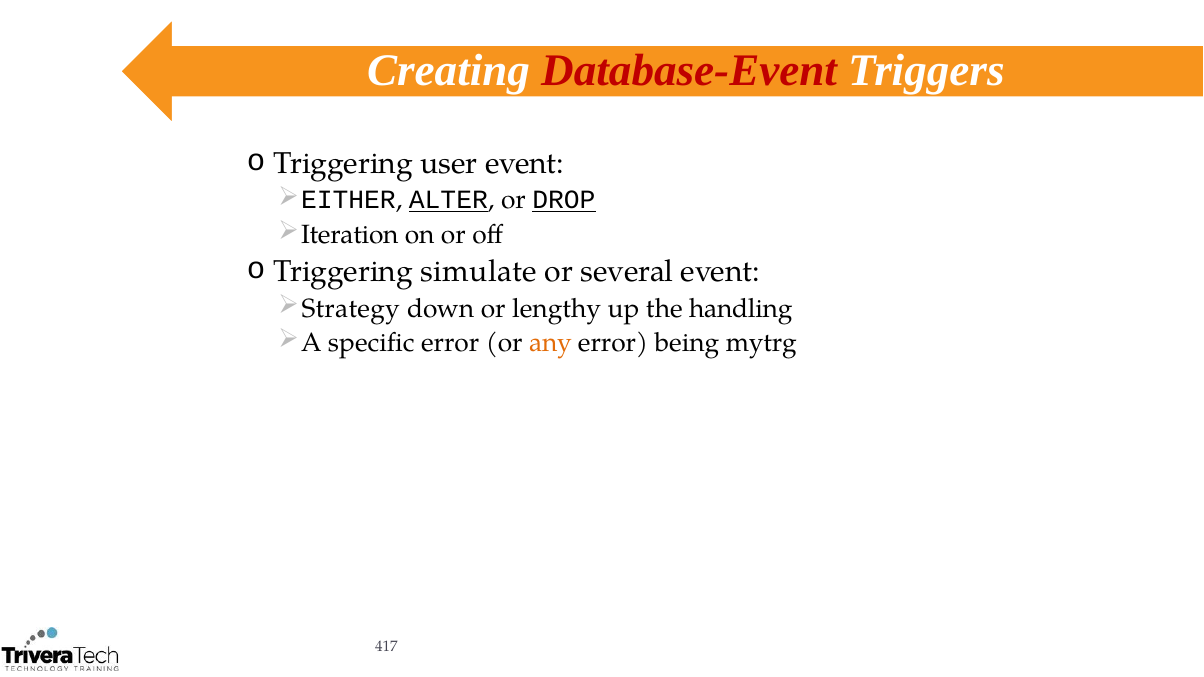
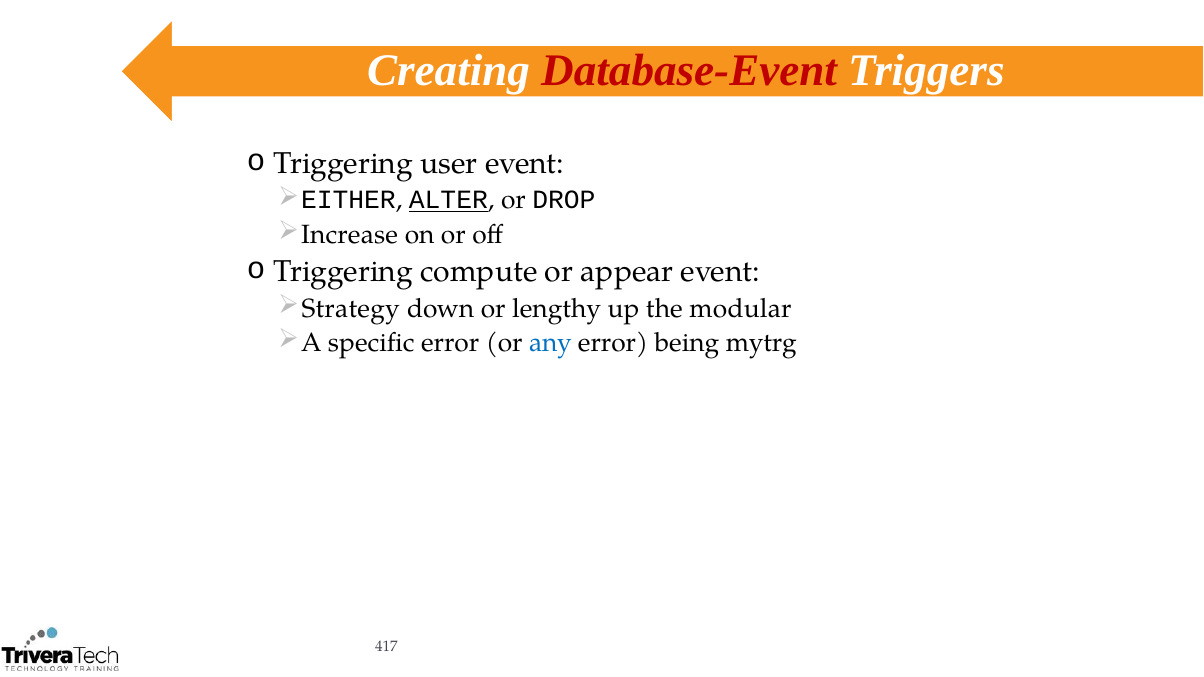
DROP underline: present -> none (564, 200)
Iteration: Iteration -> Increase (350, 235)
simulate: simulate -> compute (479, 272)
several: several -> appear (627, 272)
handling: handling -> modular (741, 308)
any colour: orange -> blue (550, 343)
